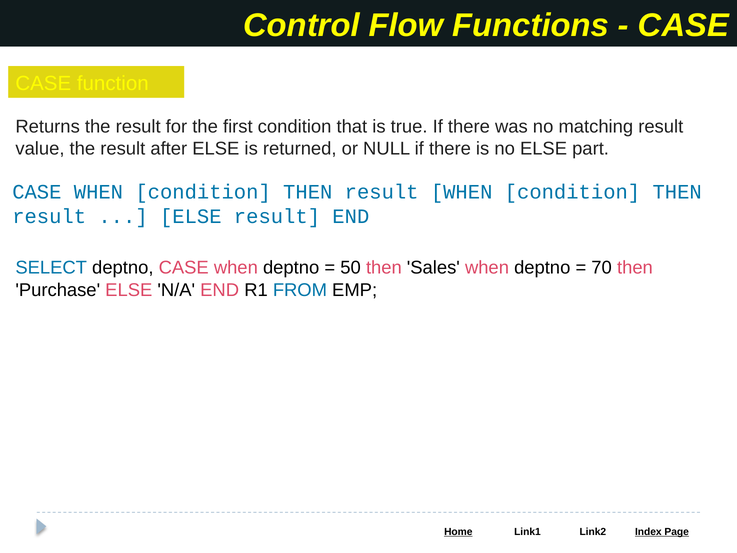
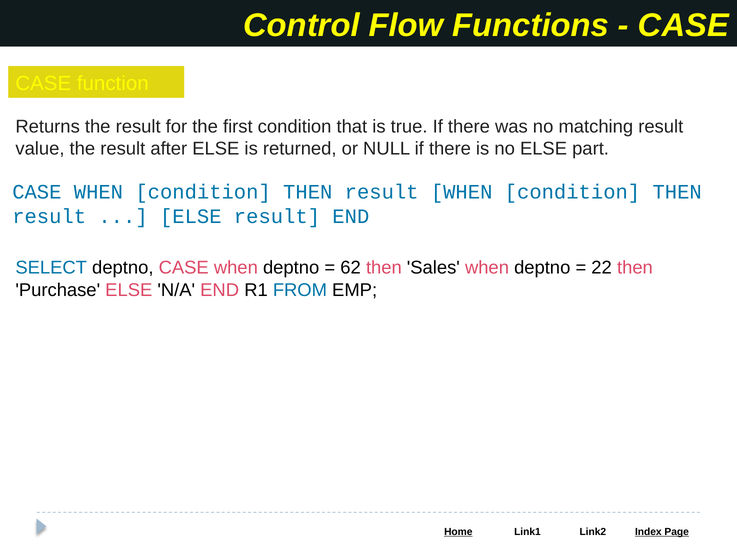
50: 50 -> 62 (351, 268)
70: 70 -> 22 (602, 268)
